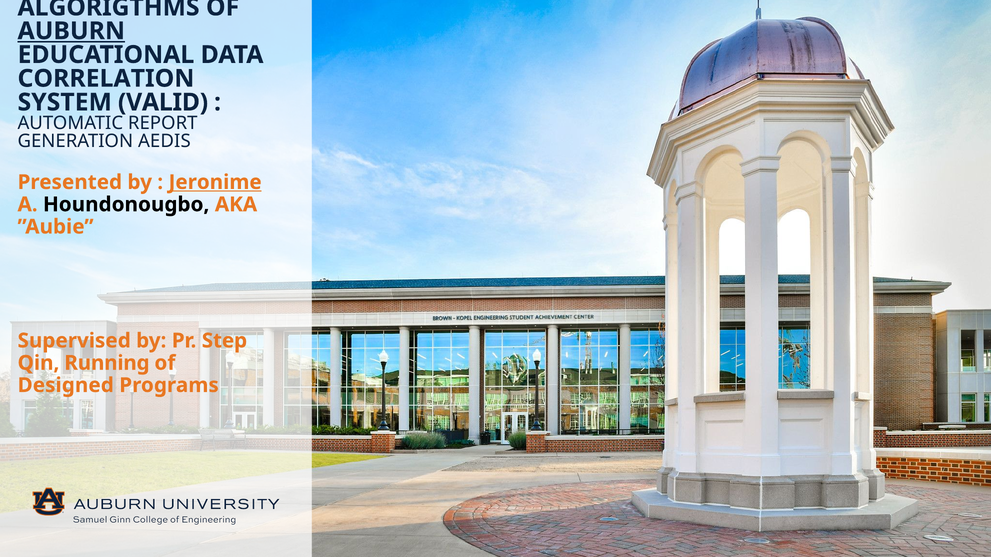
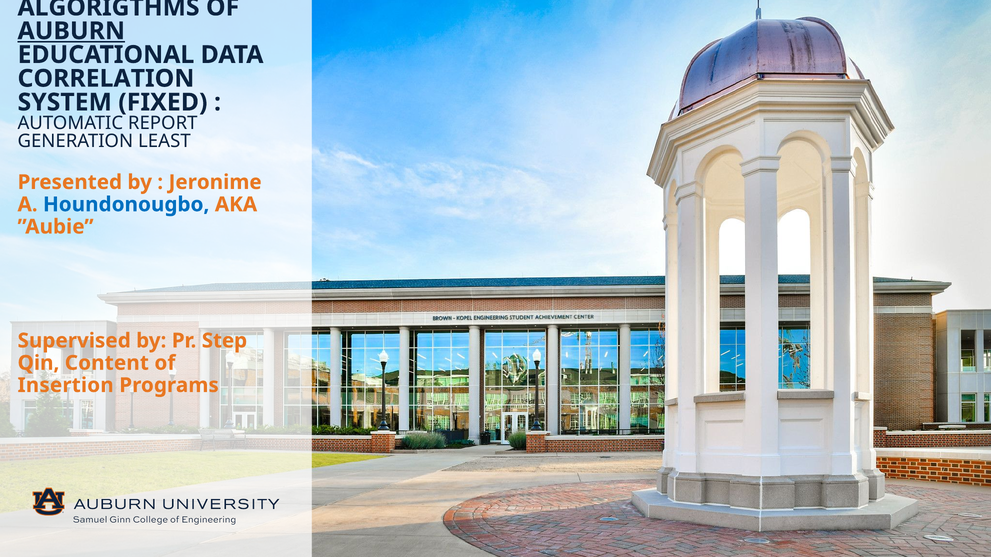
VALID: VALID -> FIXED (163, 102)
AEDIS: AEDIS -> LEAST (164, 141)
Jeronime underline: present -> none (215, 182)
Houndonougbo colour: black -> blue (126, 205)
Running: Running -> Content (107, 363)
Designed: Designed -> Insertion (66, 386)
